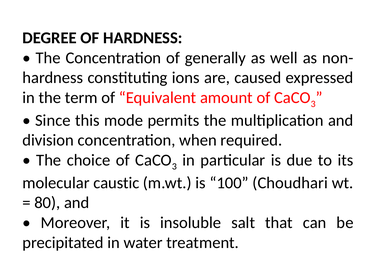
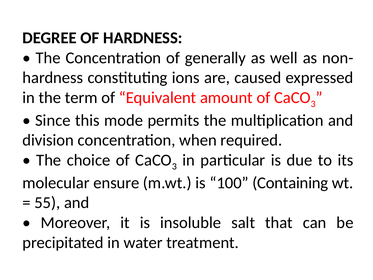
caustic: caustic -> ensure (116, 183)
Choudhari: Choudhari -> Containing (290, 183)
80: 80 -> 55 (47, 203)
